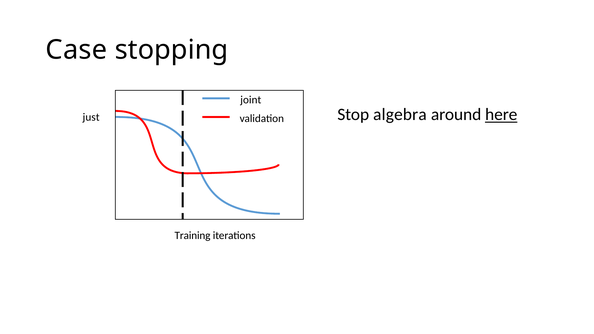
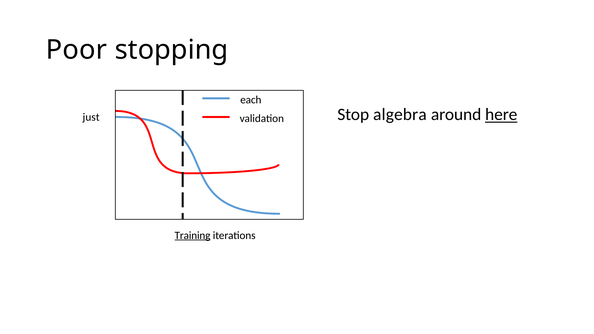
Case: Case -> Poor (76, 50)
joint: joint -> each (251, 100)
Training underline: none -> present (192, 235)
